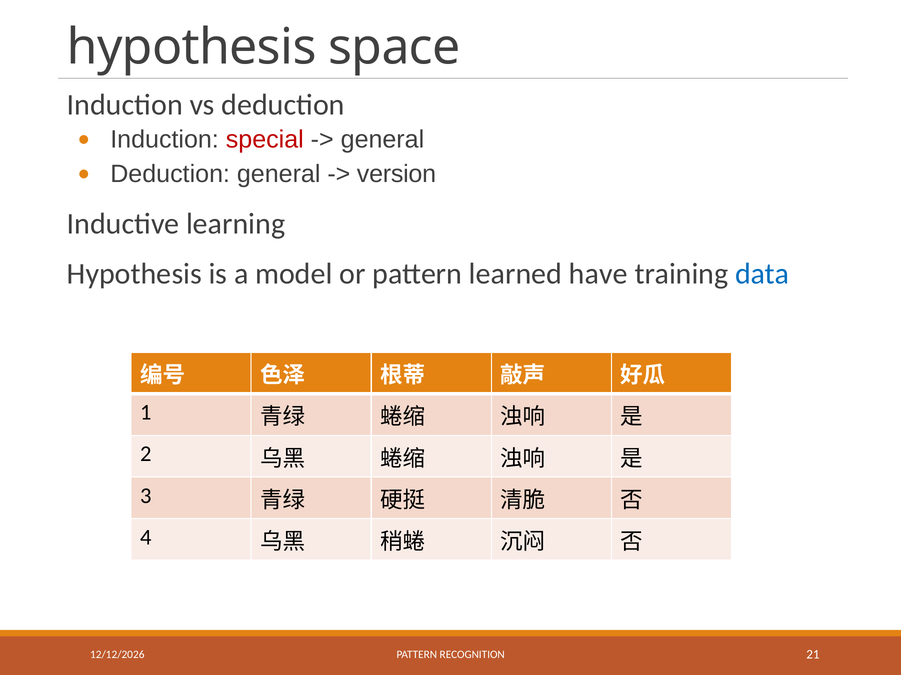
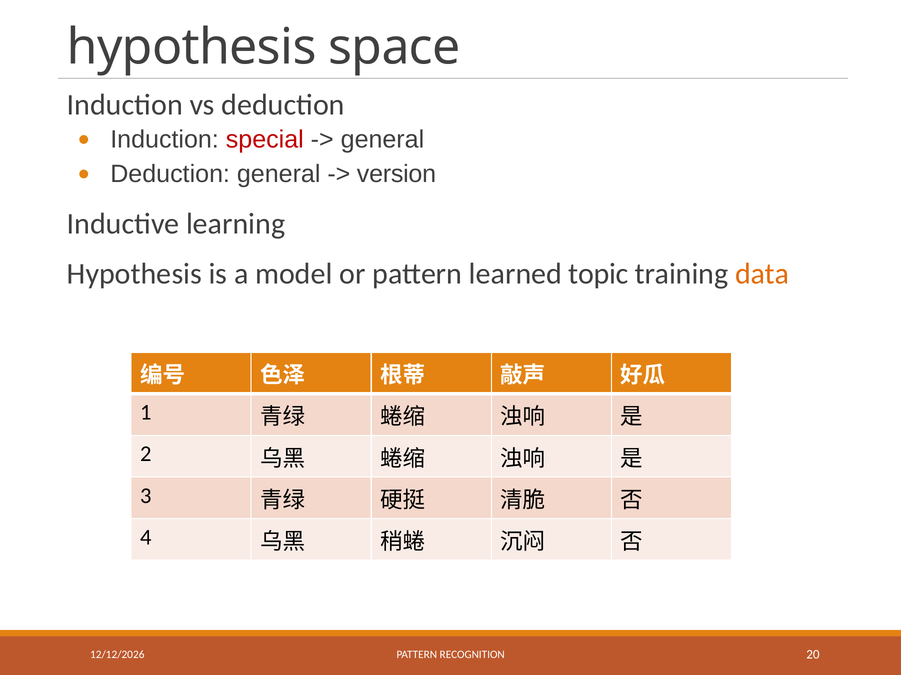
have: have -> topic (598, 274)
data colour: blue -> orange (762, 274)
21: 21 -> 20 (813, 655)
